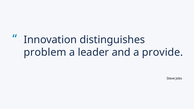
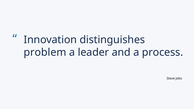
provide: provide -> process (163, 52)
